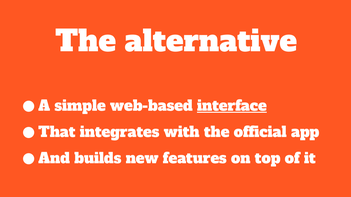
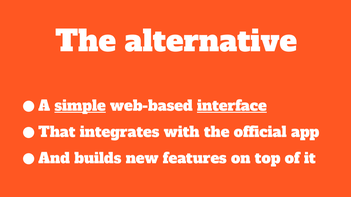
simple underline: none -> present (80, 106)
